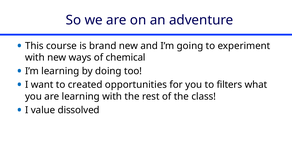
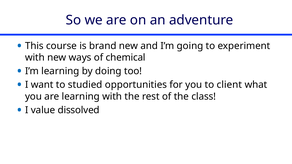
created: created -> studied (85, 85)
filters: filters -> client (229, 85)
